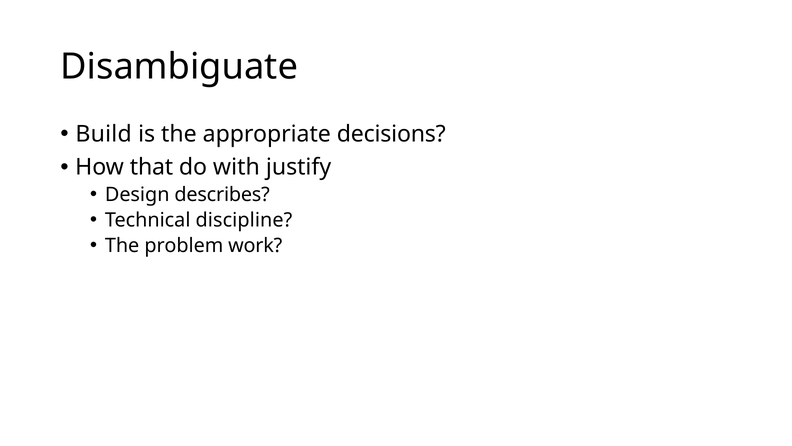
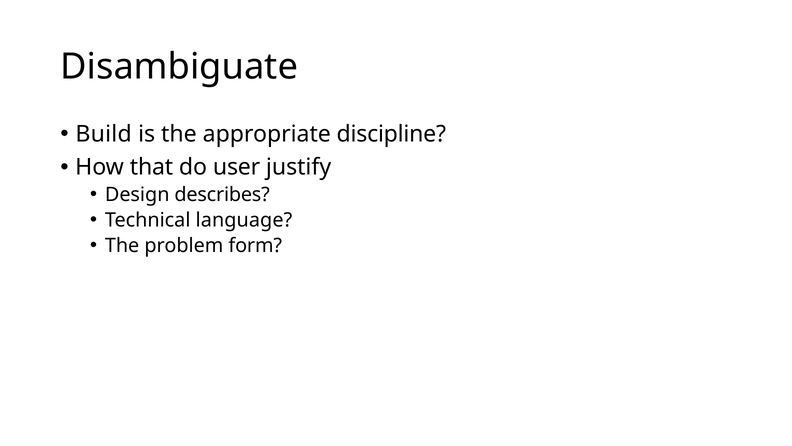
decisions: decisions -> discipline (391, 134)
with: with -> user (237, 167)
discipline: discipline -> language (244, 220)
work: work -> form (255, 245)
